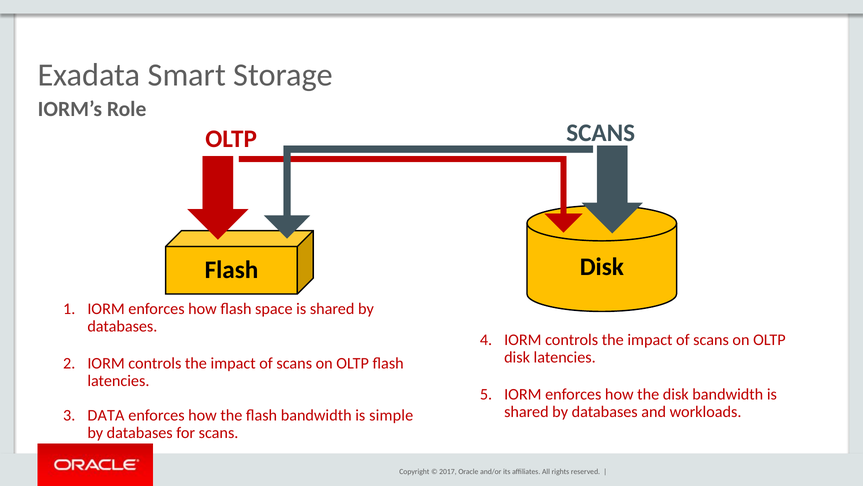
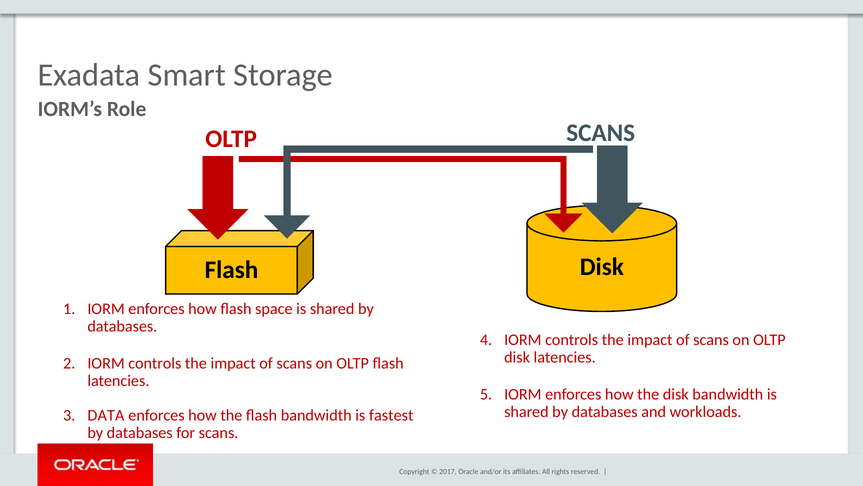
simple: simple -> fastest (391, 415)
